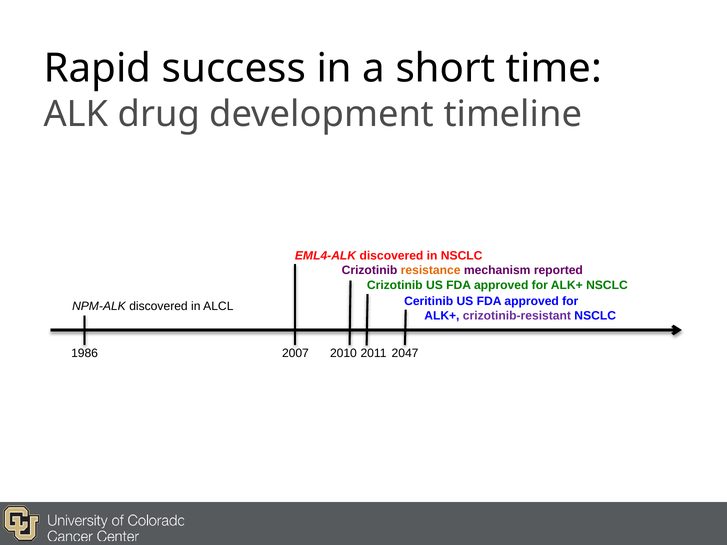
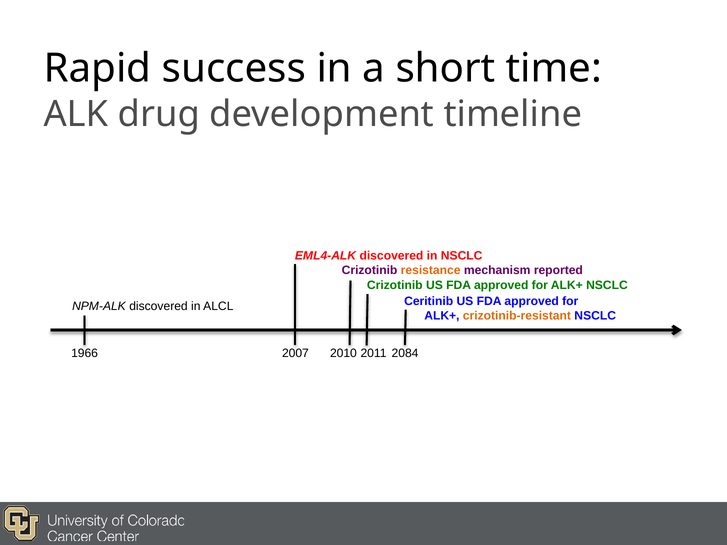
crizotinib-resistant colour: purple -> orange (517, 316)
1986: 1986 -> 1966 (85, 353)
2047: 2047 -> 2084 (405, 353)
